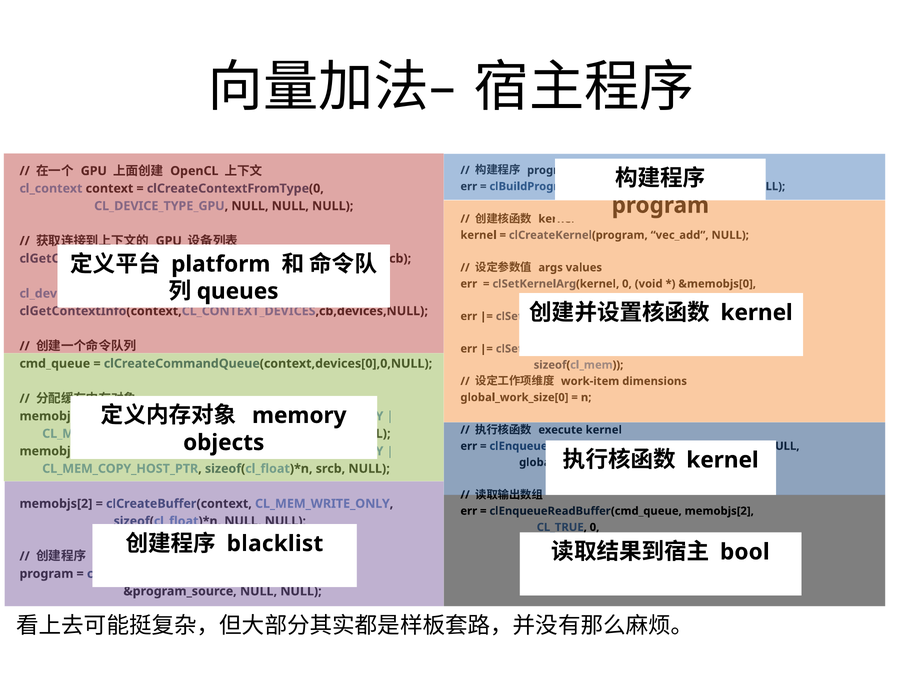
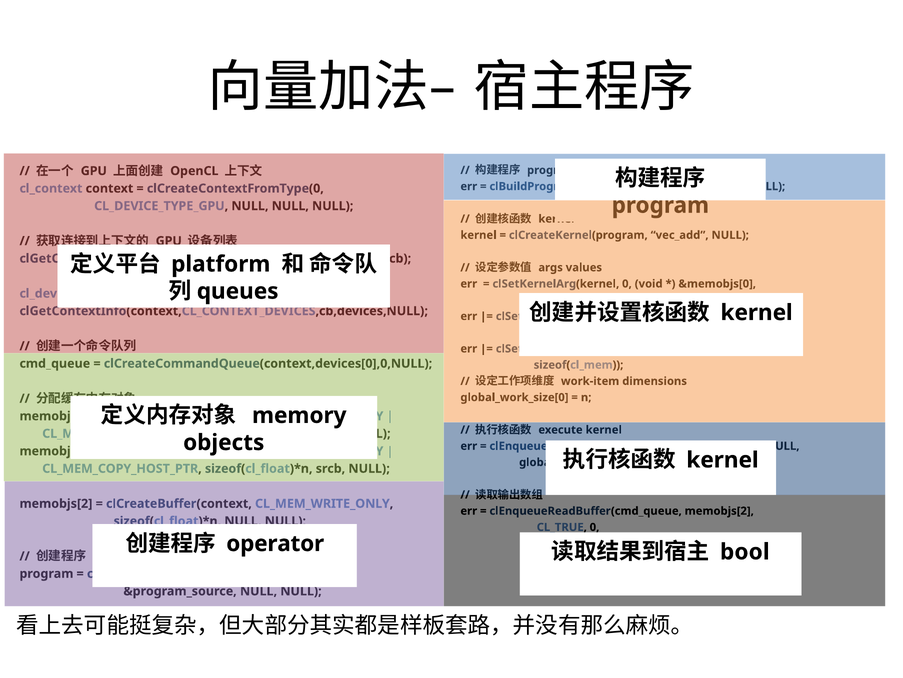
blacklist: blacklist -> operator (275, 543)
